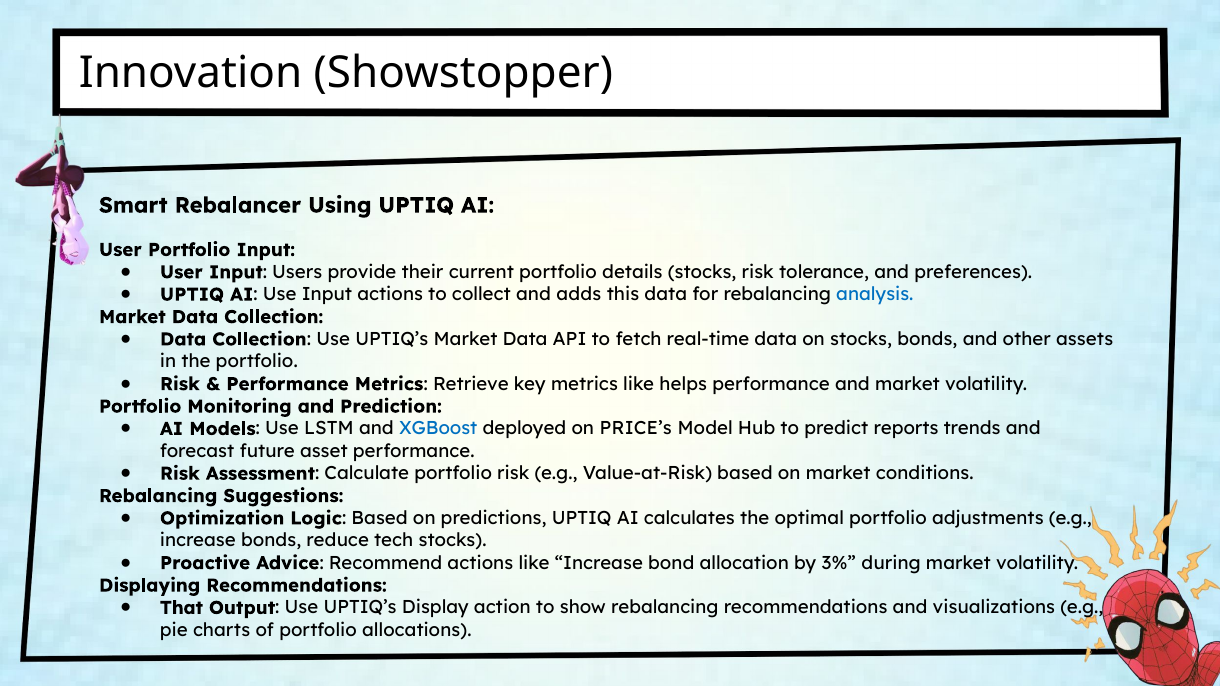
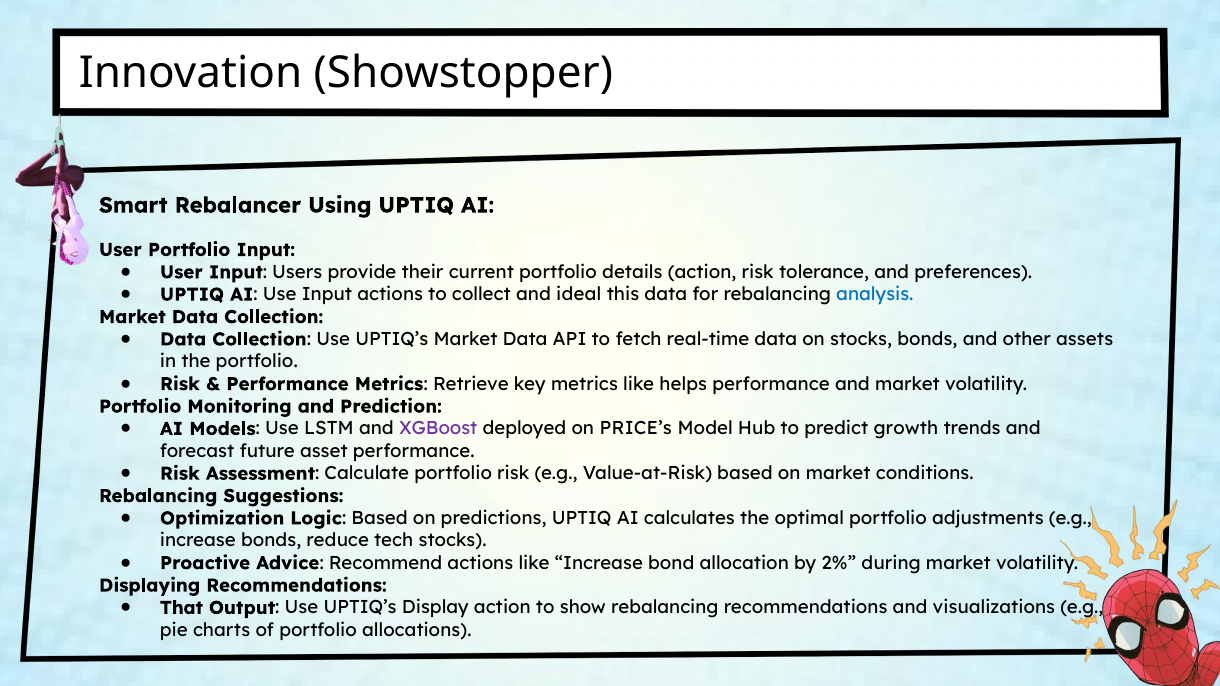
details stocks: stocks -> action (702, 272)
adds: adds -> ideal (579, 295)
XGBoost colour: blue -> purple (438, 429)
reports: reports -> growth (906, 429)
3%: 3% -> 2% (839, 563)
